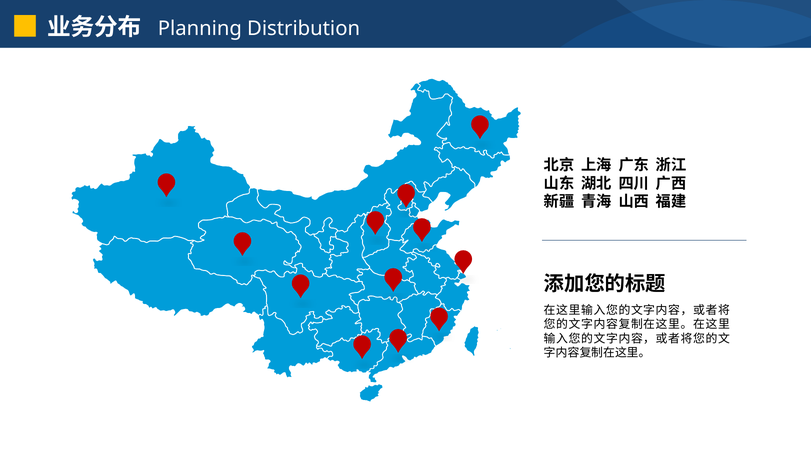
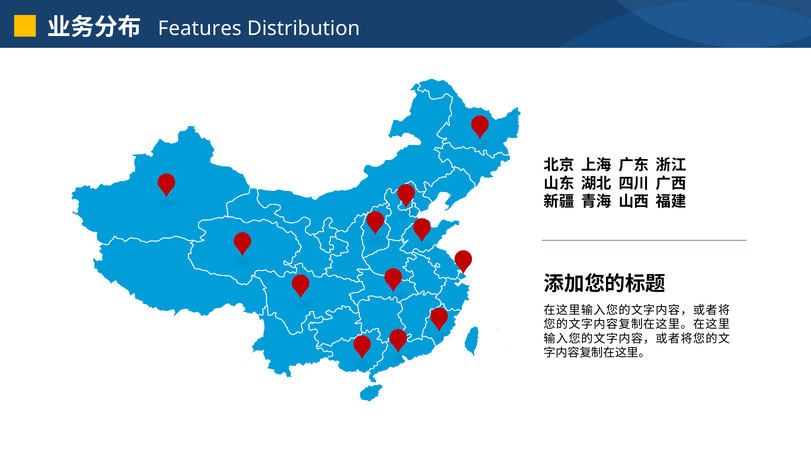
Planning: Planning -> Features (200, 29)
